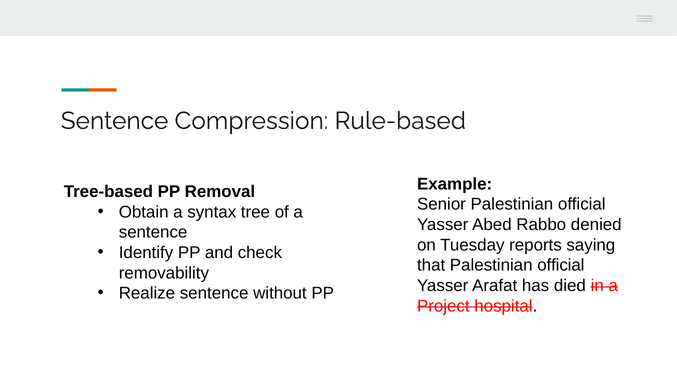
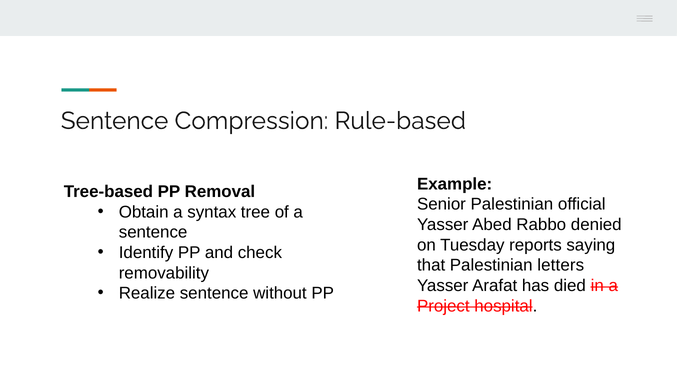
that Palestinian official: official -> letters (561, 265)
